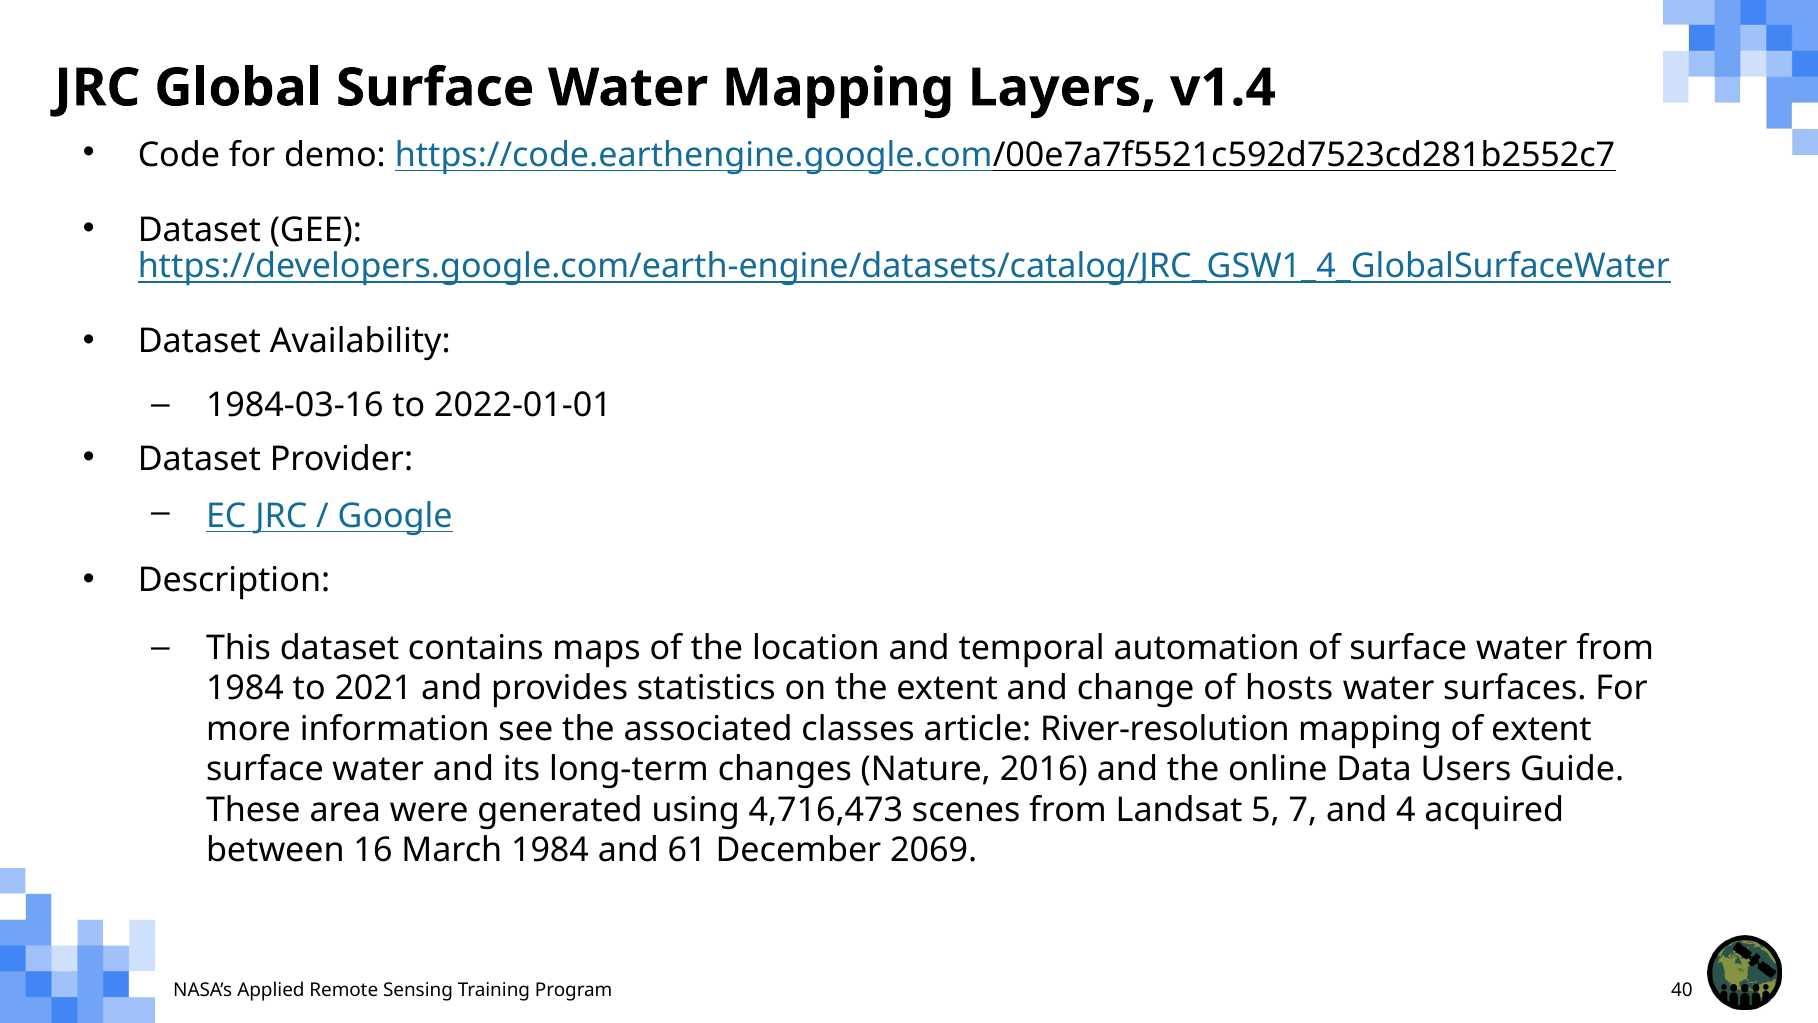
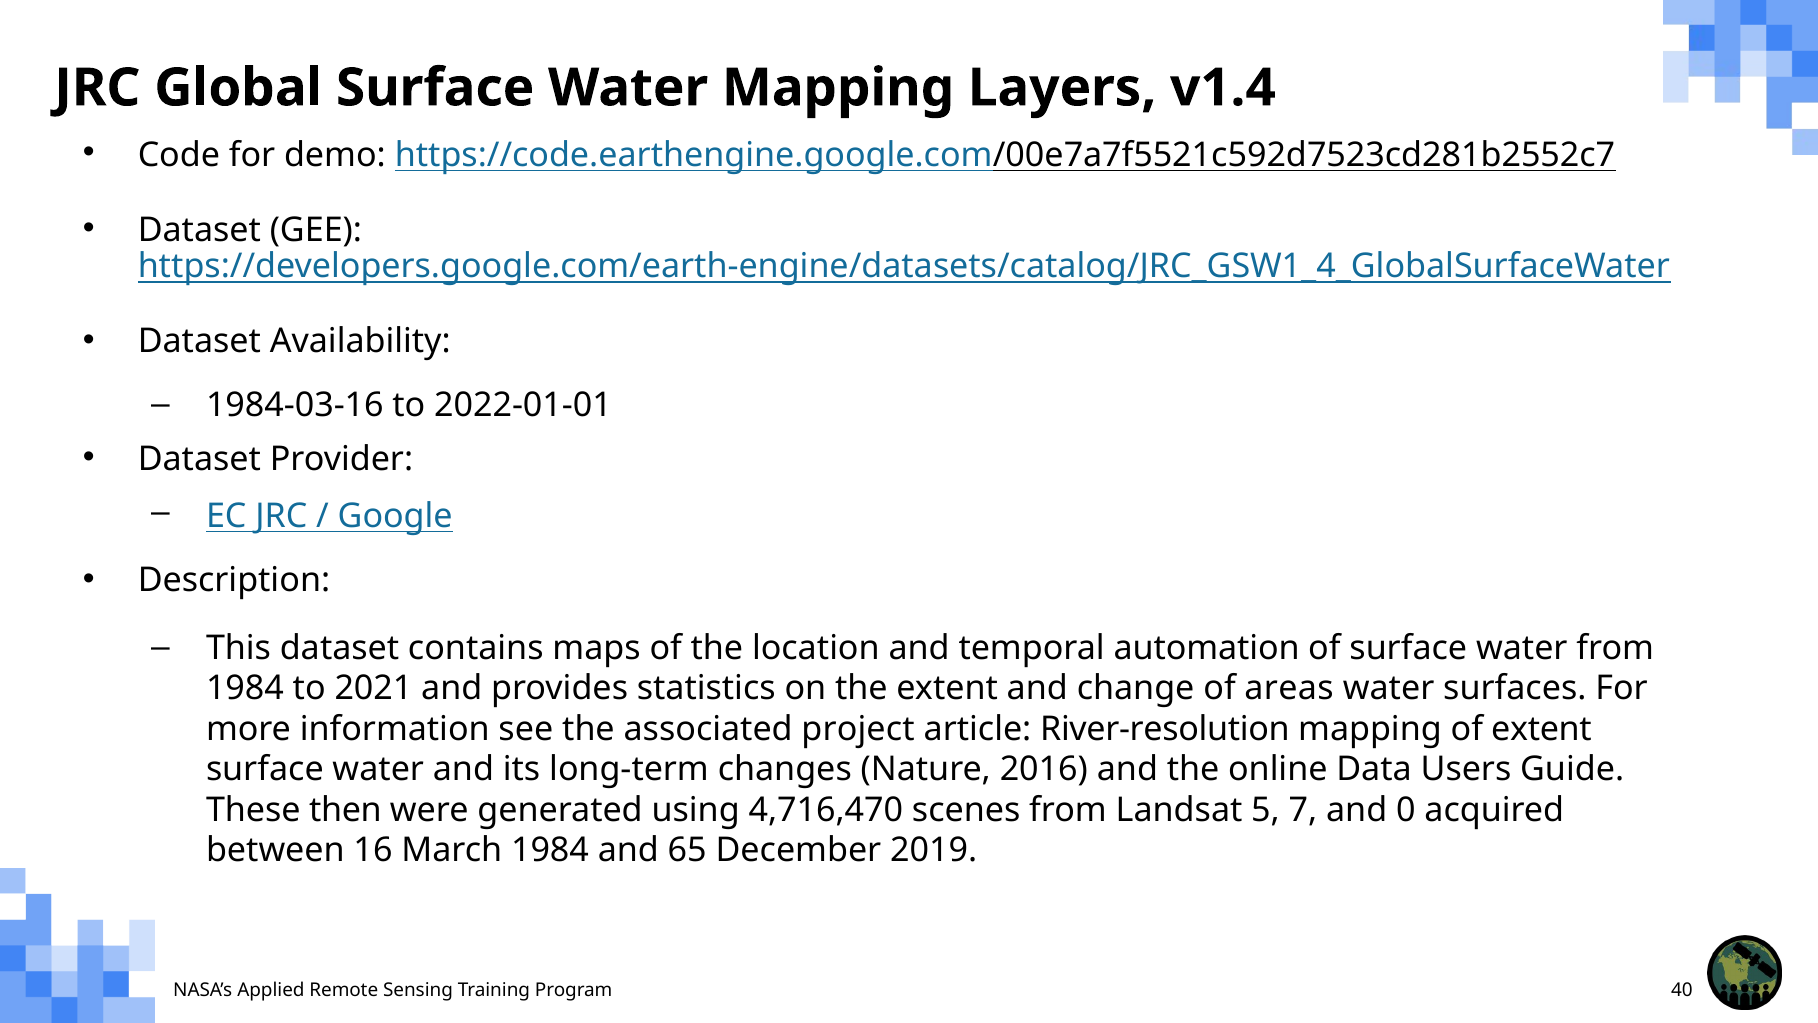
hosts: hosts -> areas (1289, 688)
classes: classes -> project (858, 729)
area: area -> then (345, 810)
4,716,473: 4,716,473 -> 4,716,470 (826, 810)
4: 4 -> 0 (1406, 810)
61: 61 -> 65 (687, 850)
2069: 2069 -> 2019 (934, 850)
